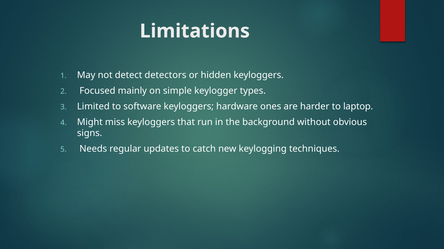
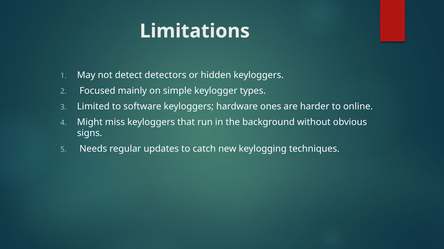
laptop: laptop -> online (358, 107)
